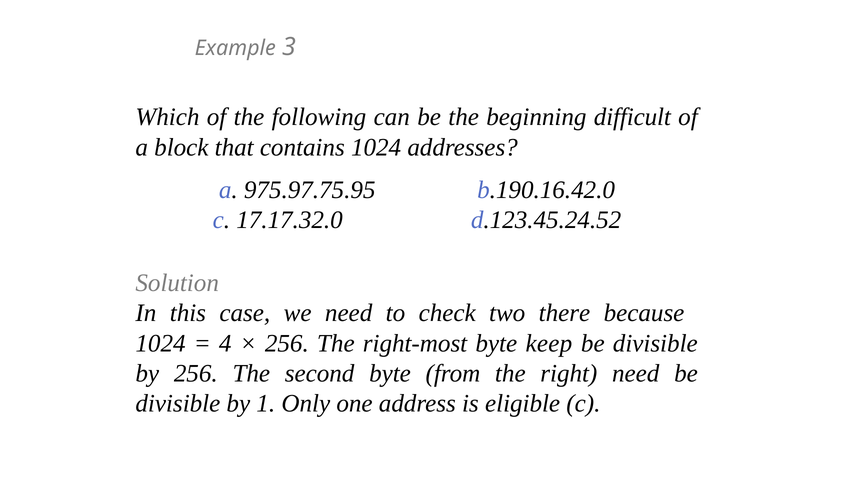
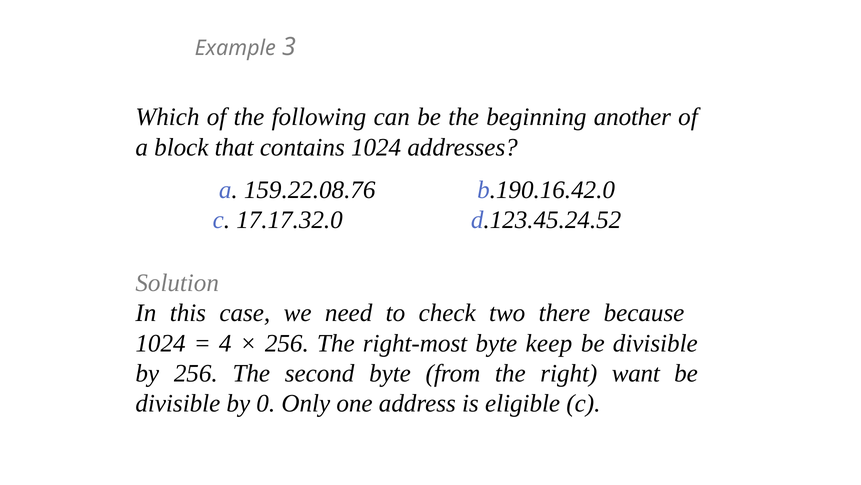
difficult: difficult -> another (632, 117)
975.97.75.95: 975.97.75.95 -> 159.22.08.76 (310, 190)
right need: need -> want (636, 373)
1: 1 -> 0 (266, 403)
